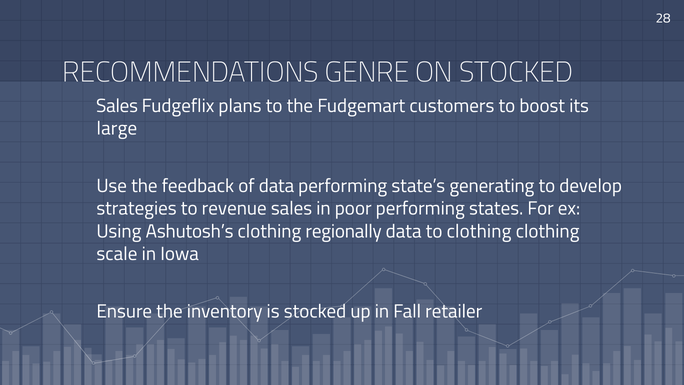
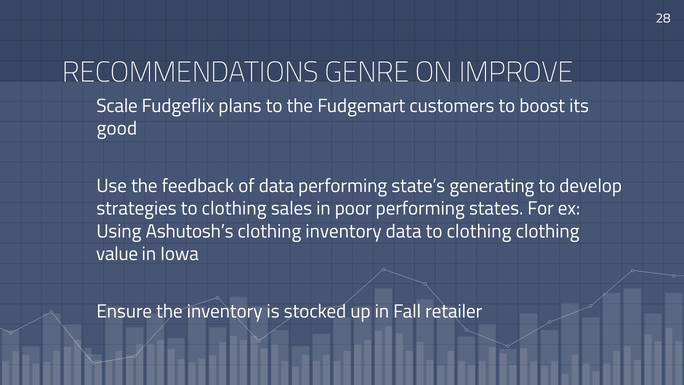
ON STOCKED: STOCKED -> IMPROVE (516, 72)
Sales: Sales -> Scale (117, 106)
large: large -> good (117, 129)
strategies to revenue: revenue -> clothing (234, 208)
clothing regionally: regionally -> inventory (344, 231)
scale: scale -> value (117, 254)
